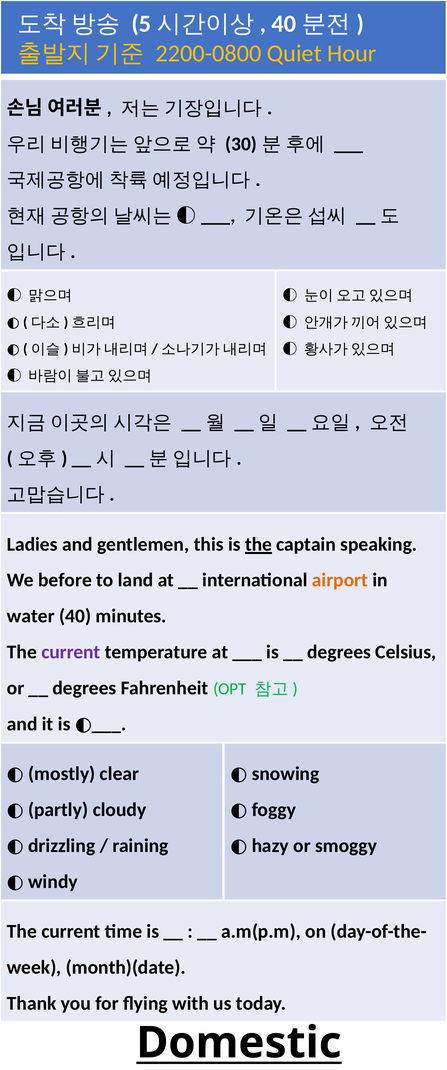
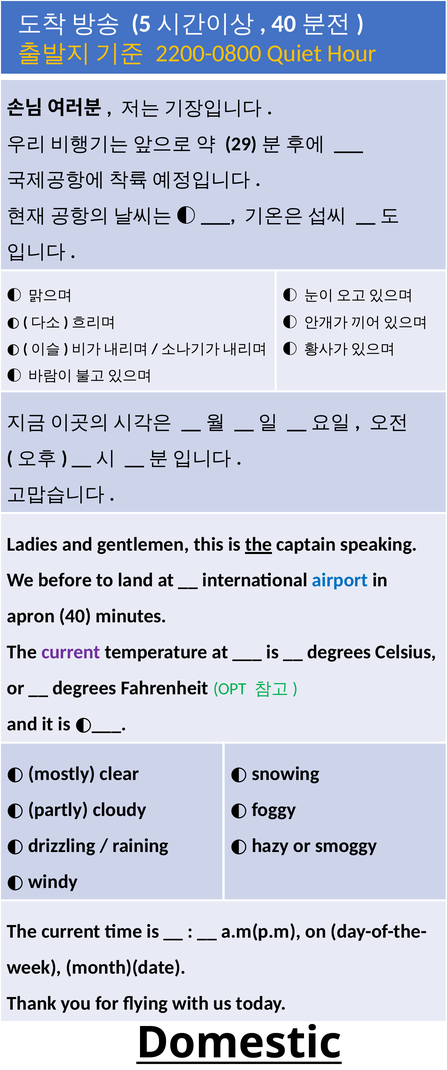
30: 30 -> 29 (241, 144)
airport colour: orange -> blue (340, 580)
water: water -> apron (31, 616)
